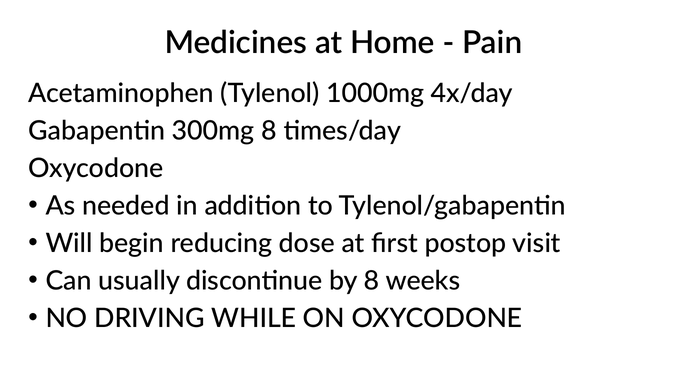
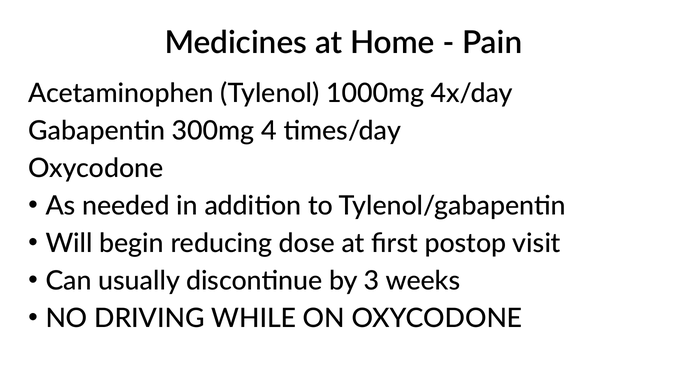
300mg 8: 8 -> 4 (269, 131)
by 8: 8 -> 3 (372, 281)
